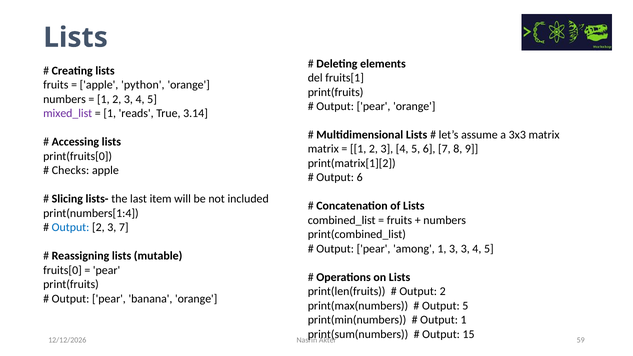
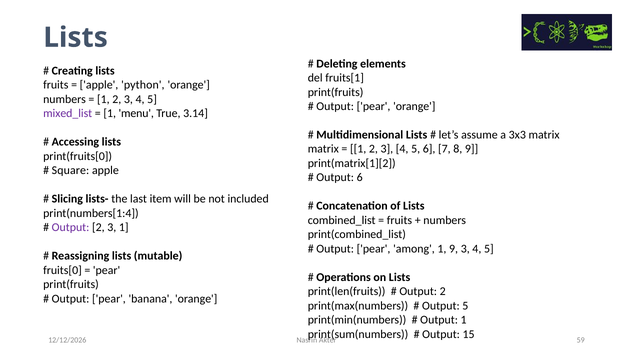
reads: reads -> menu (136, 114)
Checks: Checks -> Square (70, 171)
Output colour: blue -> purple (71, 228)
3 7: 7 -> 1 (124, 228)
1 3: 3 -> 9 (454, 249)
